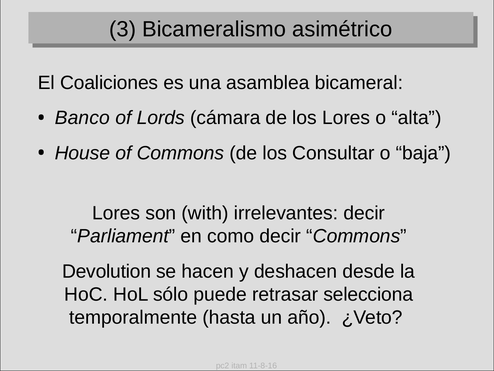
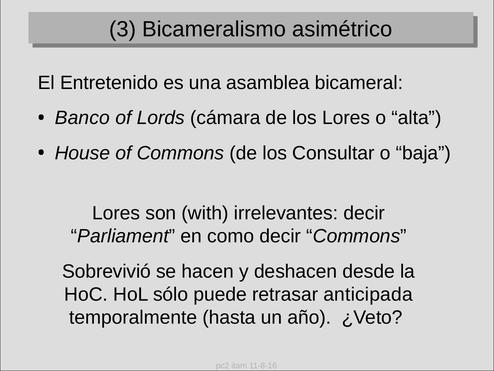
Coaliciones: Coaliciones -> Entretenido (109, 83)
Devolution: Devolution -> Sobrevivió (107, 271)
selecciona: selecciona -> anticipada (368, 294)
